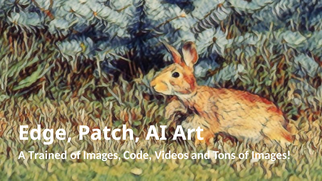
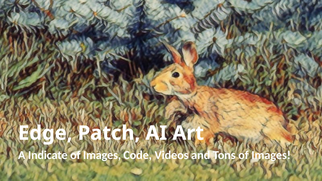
Trained: Trained -> Indicate (48, 155)
